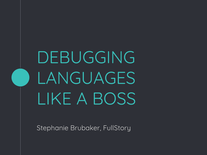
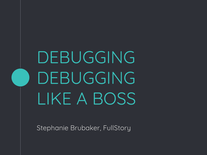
LANGUAGES: LANGUAGES -> DEBUGGING (86, 78)
